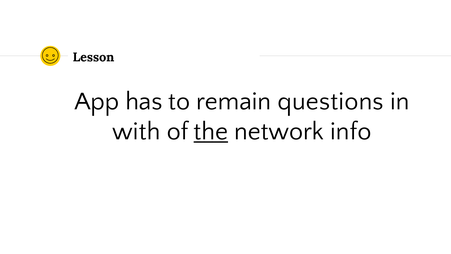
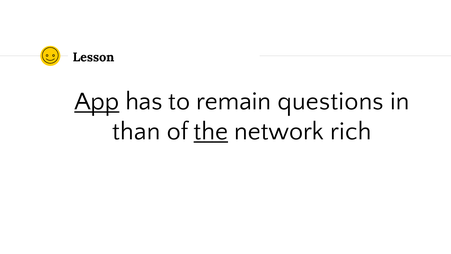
App underline: none -> present (97, 101)
with: with -> than (136, 131)
info: info -> rich (351, 131)
